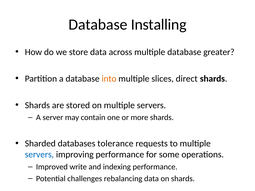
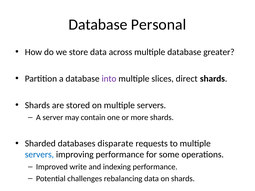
Installing: Installing -> Personal (159, 25)
into colour: orange -> purple (109, 79)
tolerance: tolerance -> disparate (115, 144)
